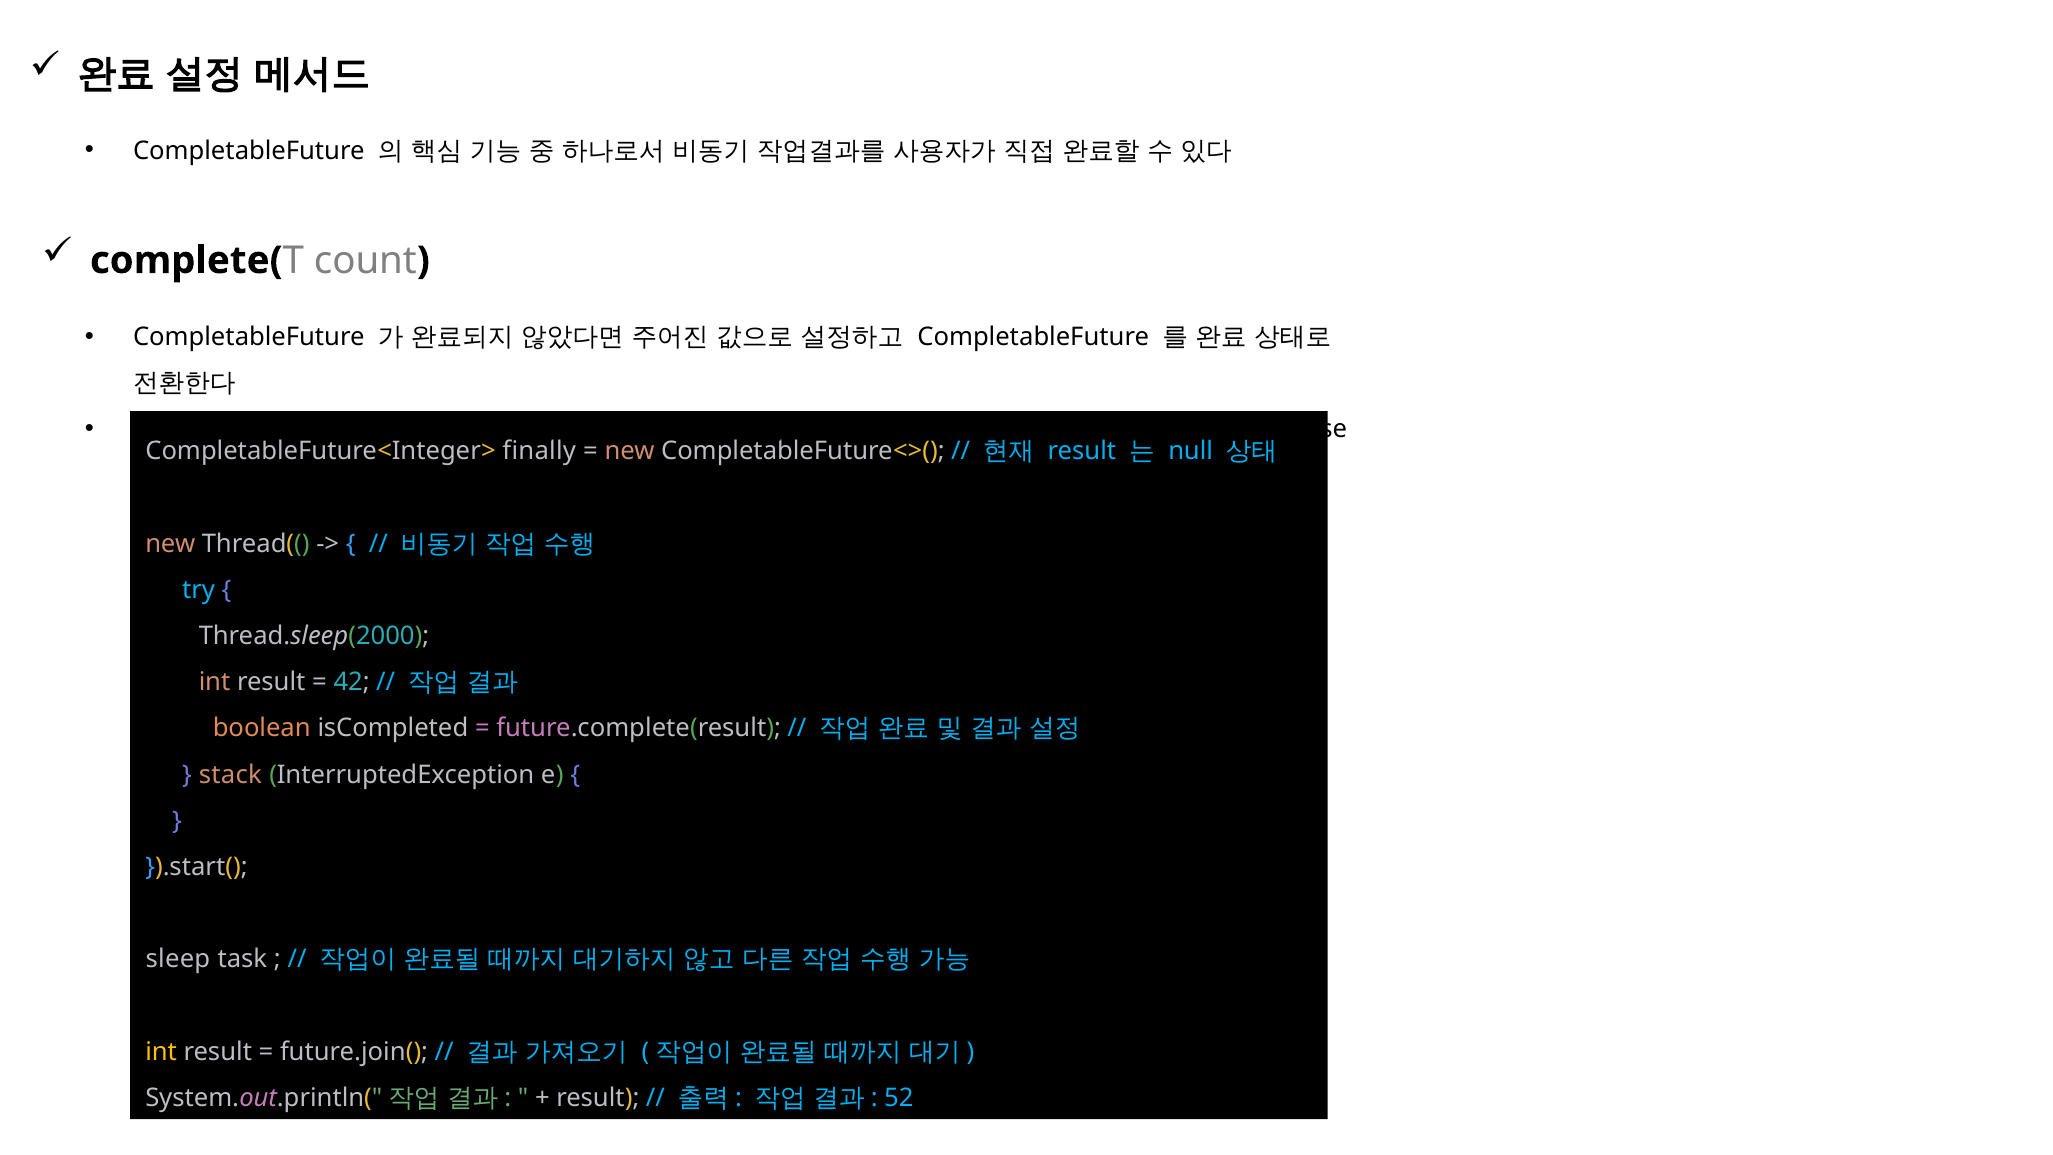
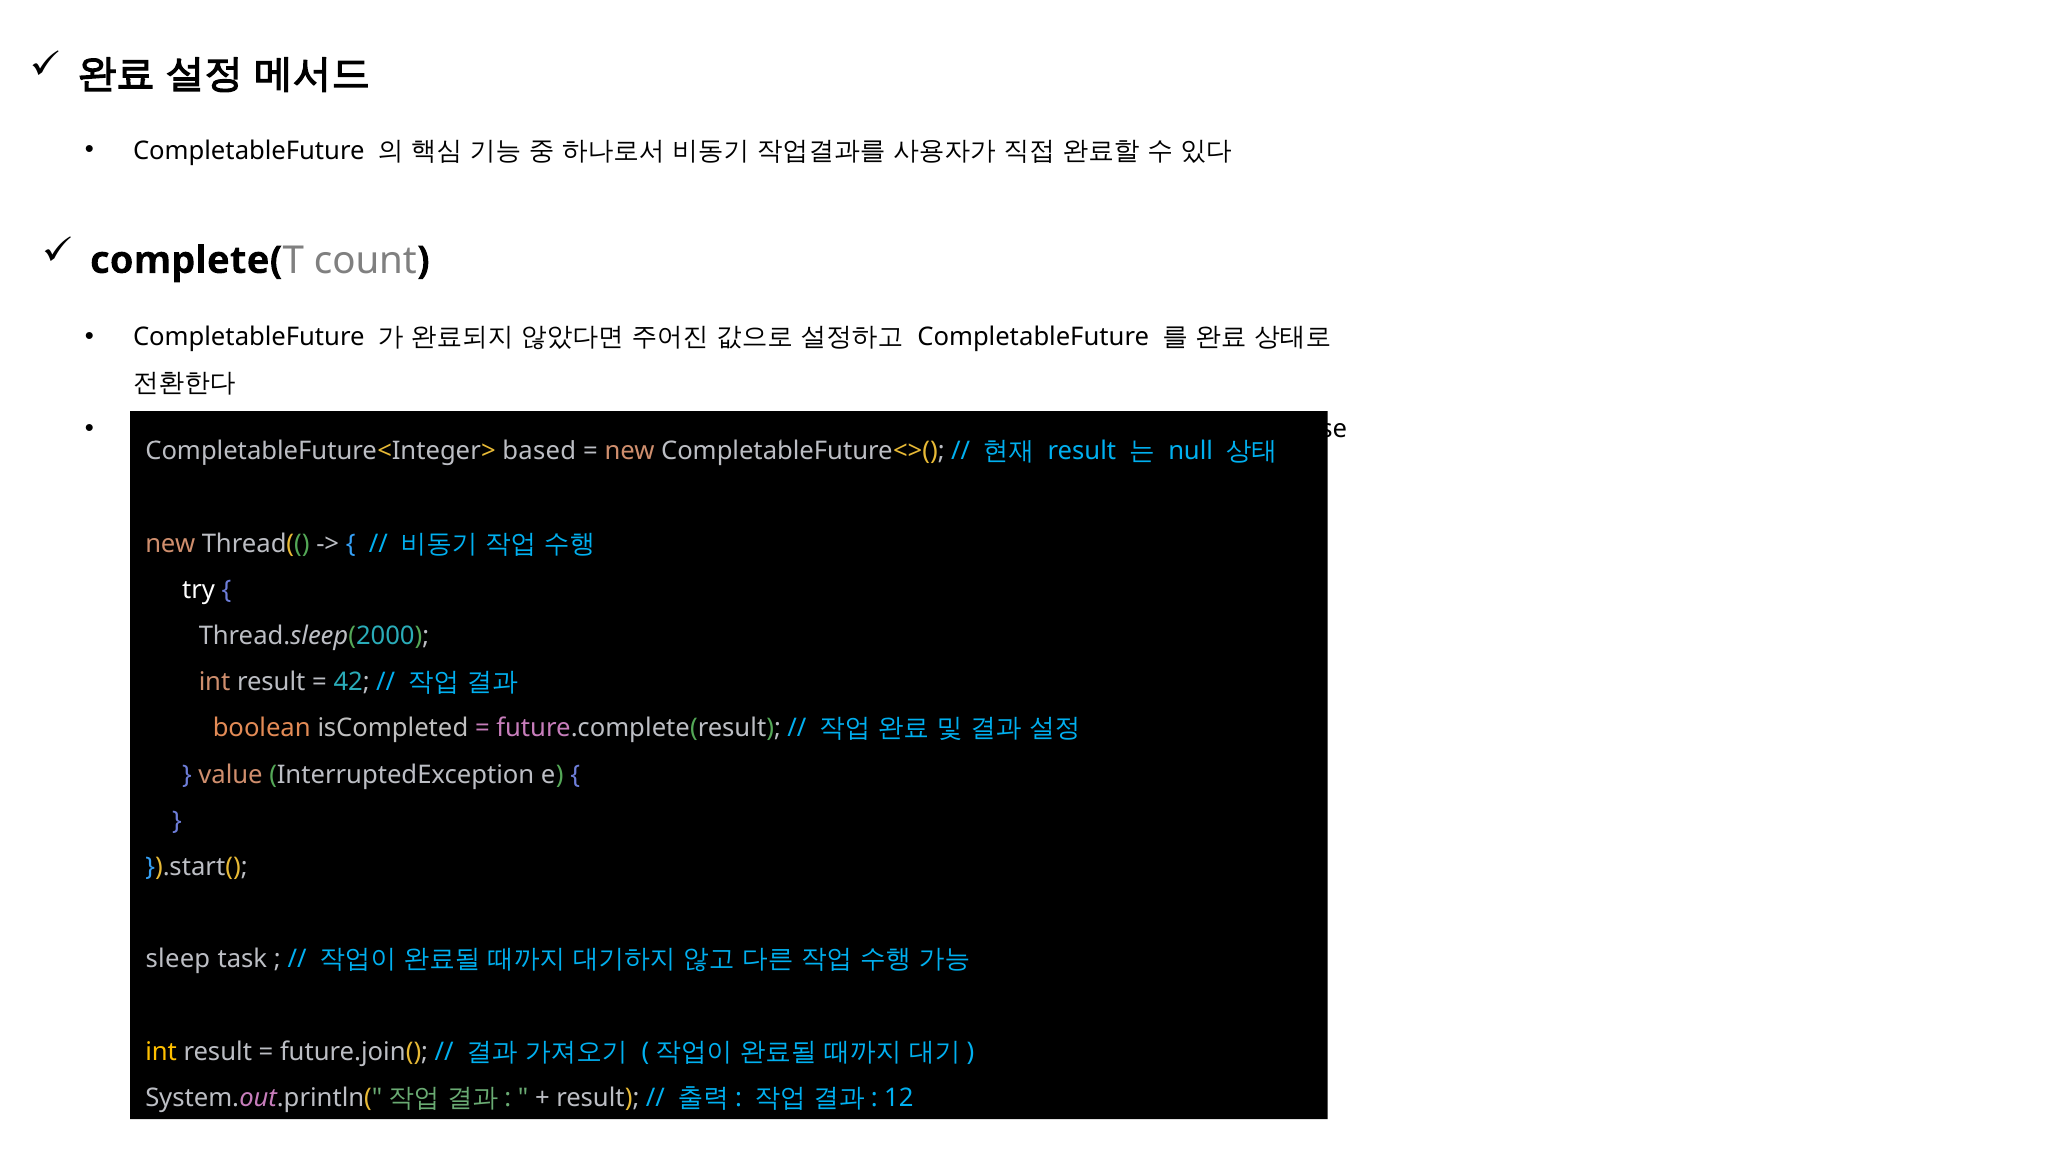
finally: finally -> based (539, 451)
try colour: light blue -> white (198, 590)
stack: stack -> value (231, 775)
52: 52 -> 12 (899, 1098)
